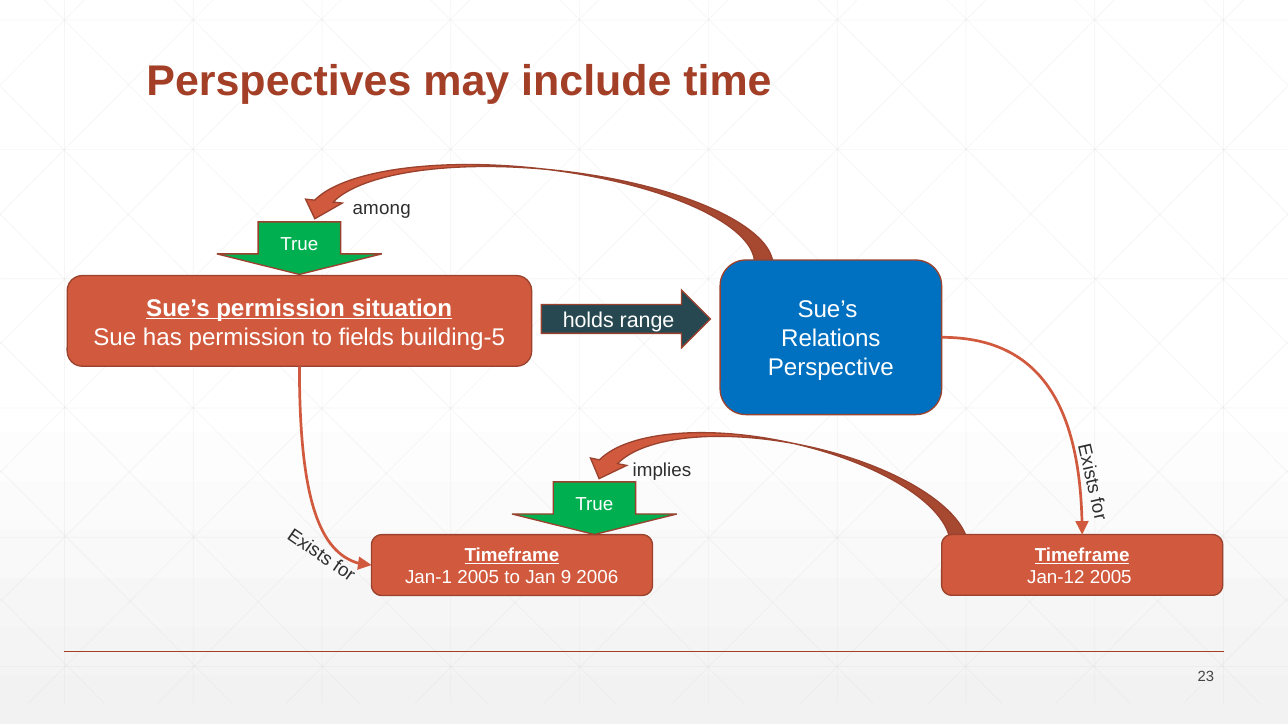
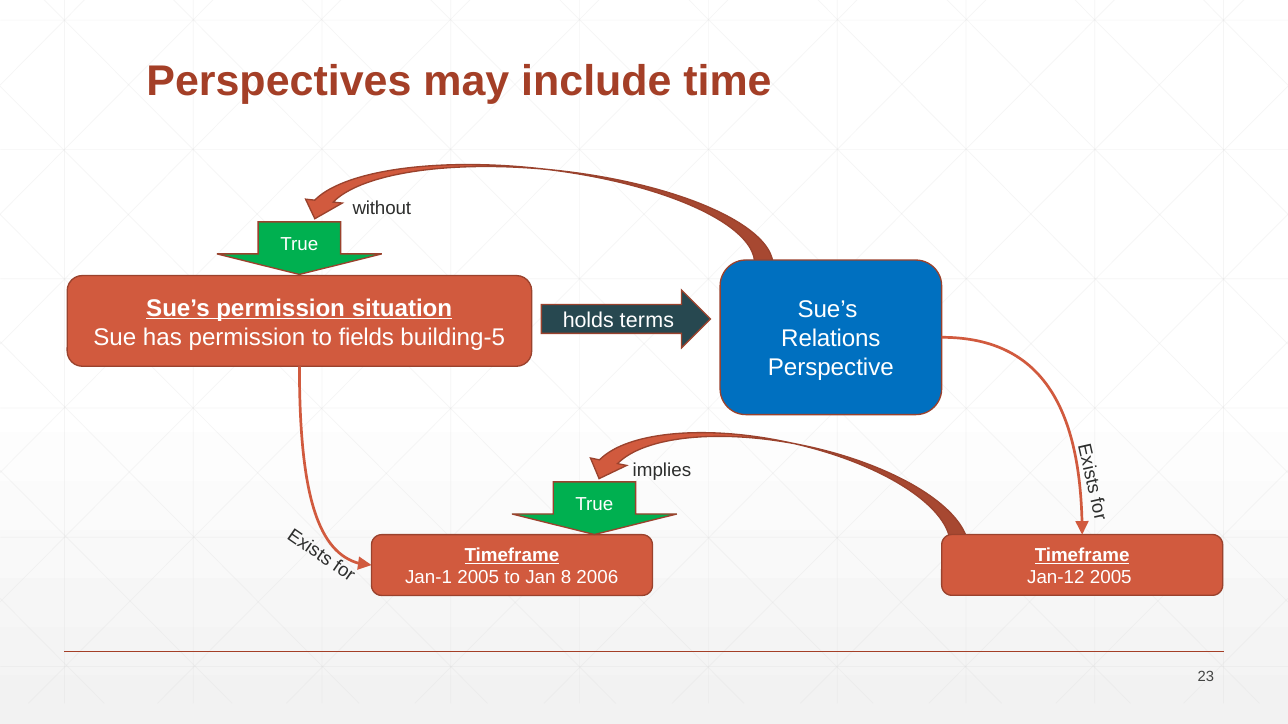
among: among -> without (382, 209)
range: range -> terms (647, 321)
9: 9 -> 8 (566, 578)
